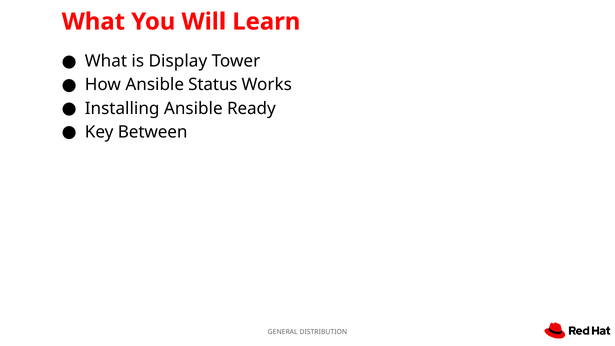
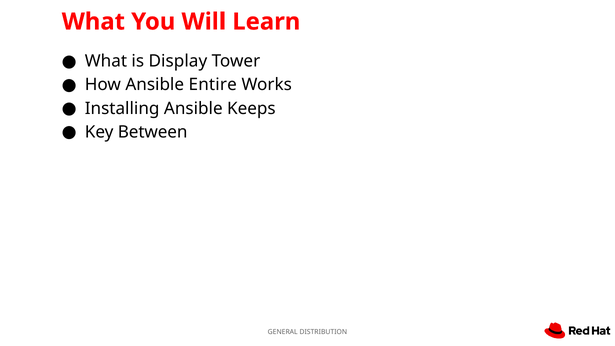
Status: Status -> Entire (213, 85)
Ready: Ready -> Keeps (251, 108)
